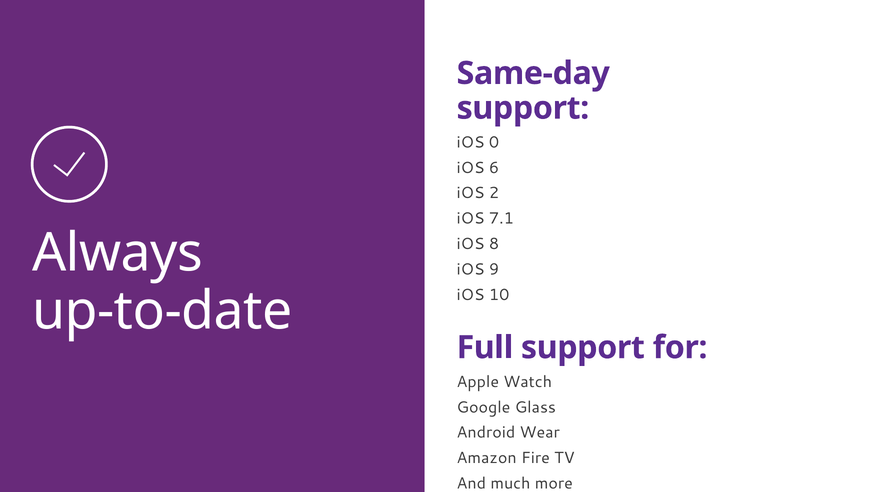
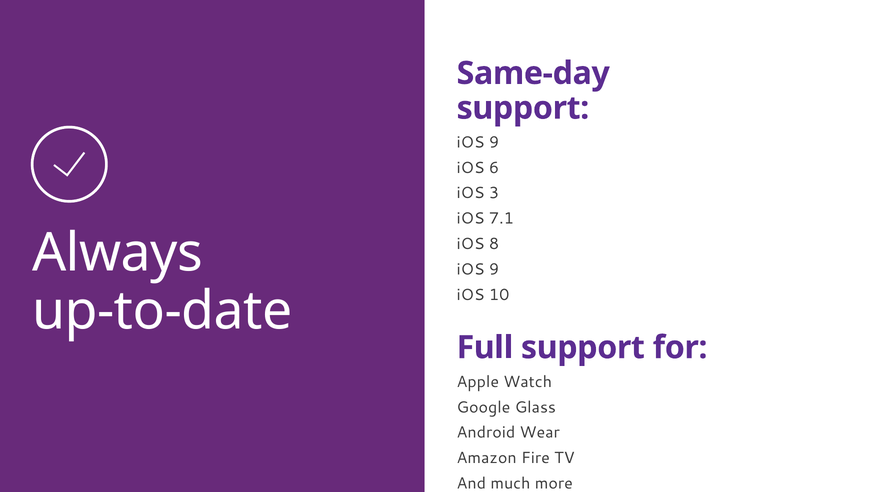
0: 0 -> 9 (494, 142)
2: 2 -> 3 (494, 193)
